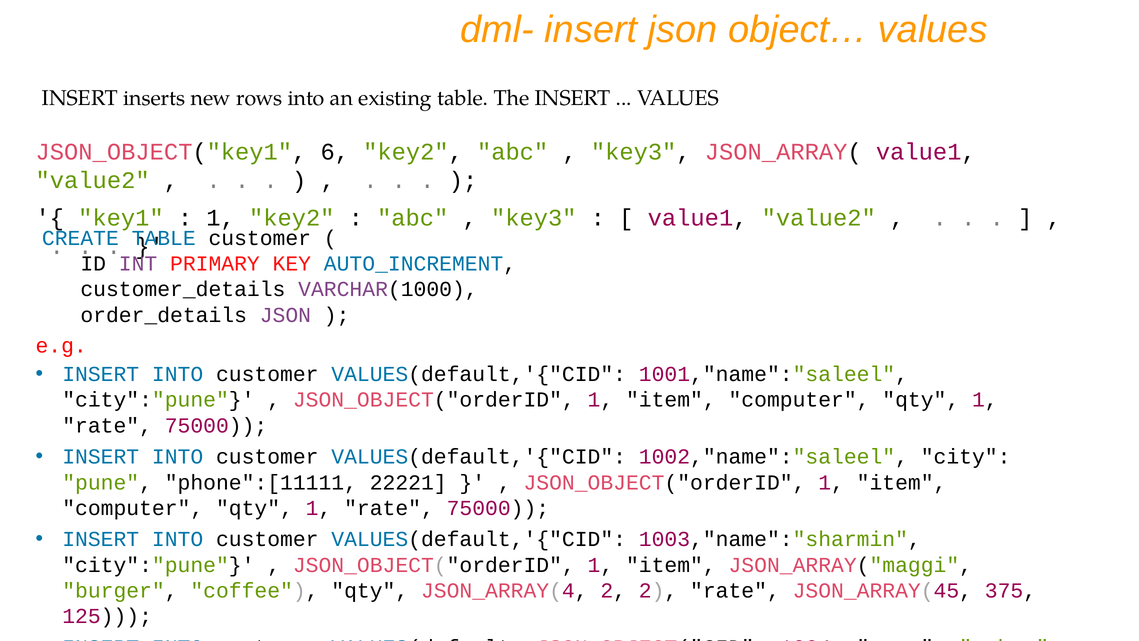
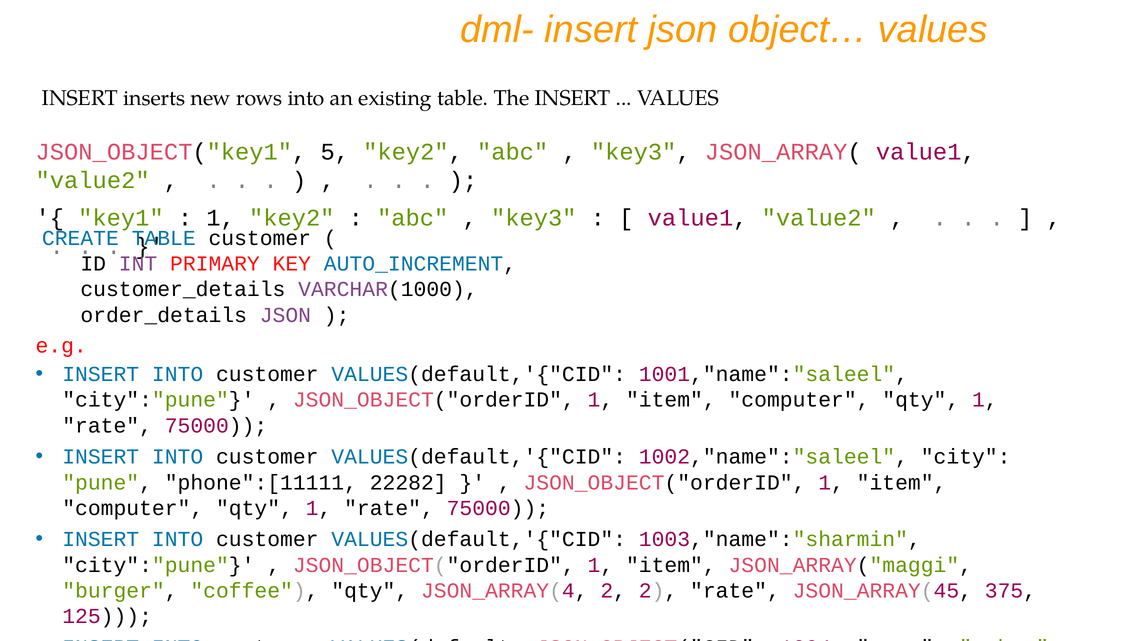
6: 6 -> 5 (335, 152)
22221: 22221 -> 22282 (408, 482)
